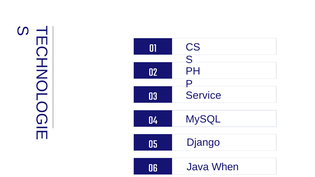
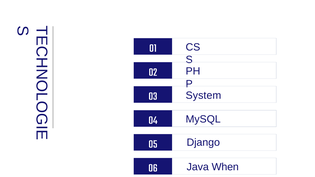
Service: Service -> System (203, 96)
